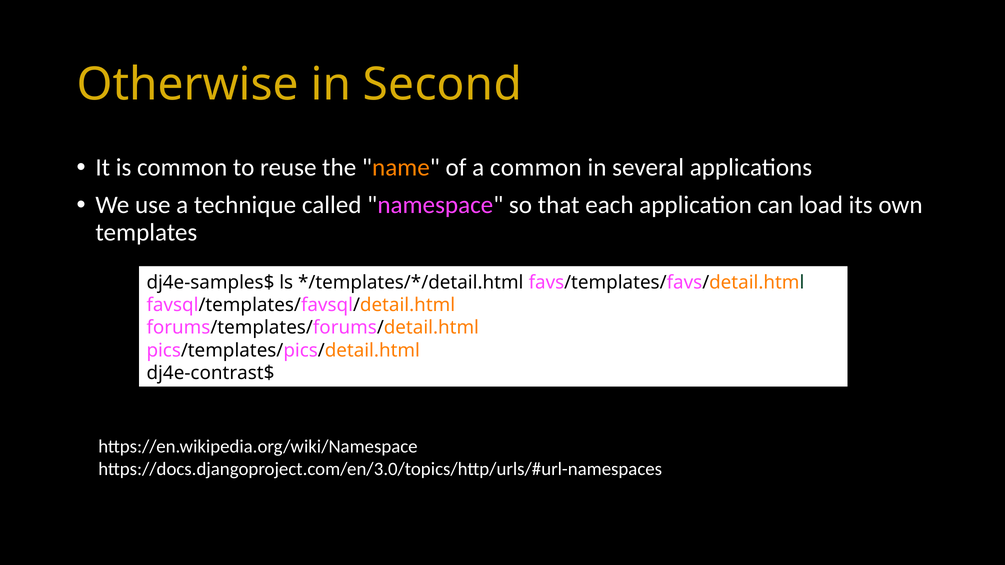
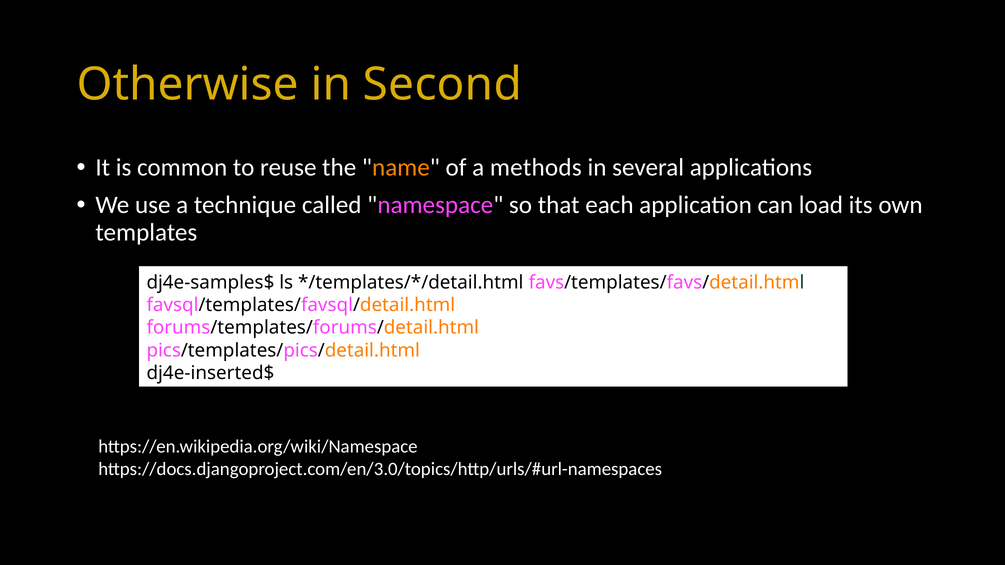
a common: common -> methods (536, 168)
dj4e-contrast$: dj4e-contrast$ -> dj4e-inserted$ (210, 373)
